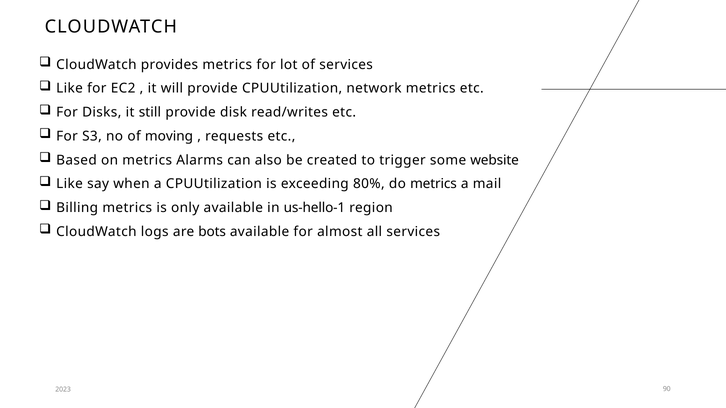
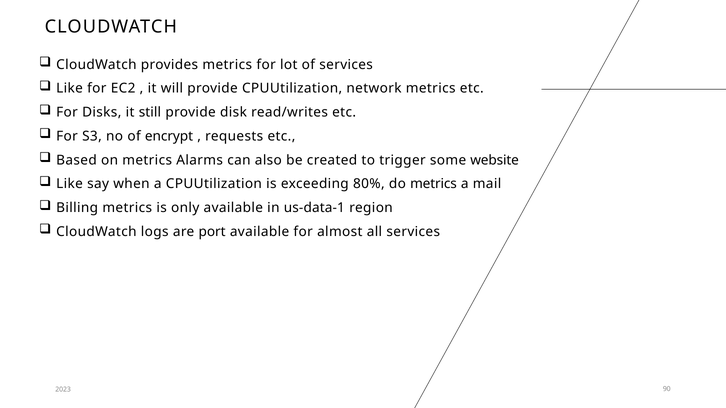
moving: moving -> encrypt (169, 136)
us-hello-1: us-hello-1 -> us-data-1 (314, 208)
bots: bots -> port (212, 232)
